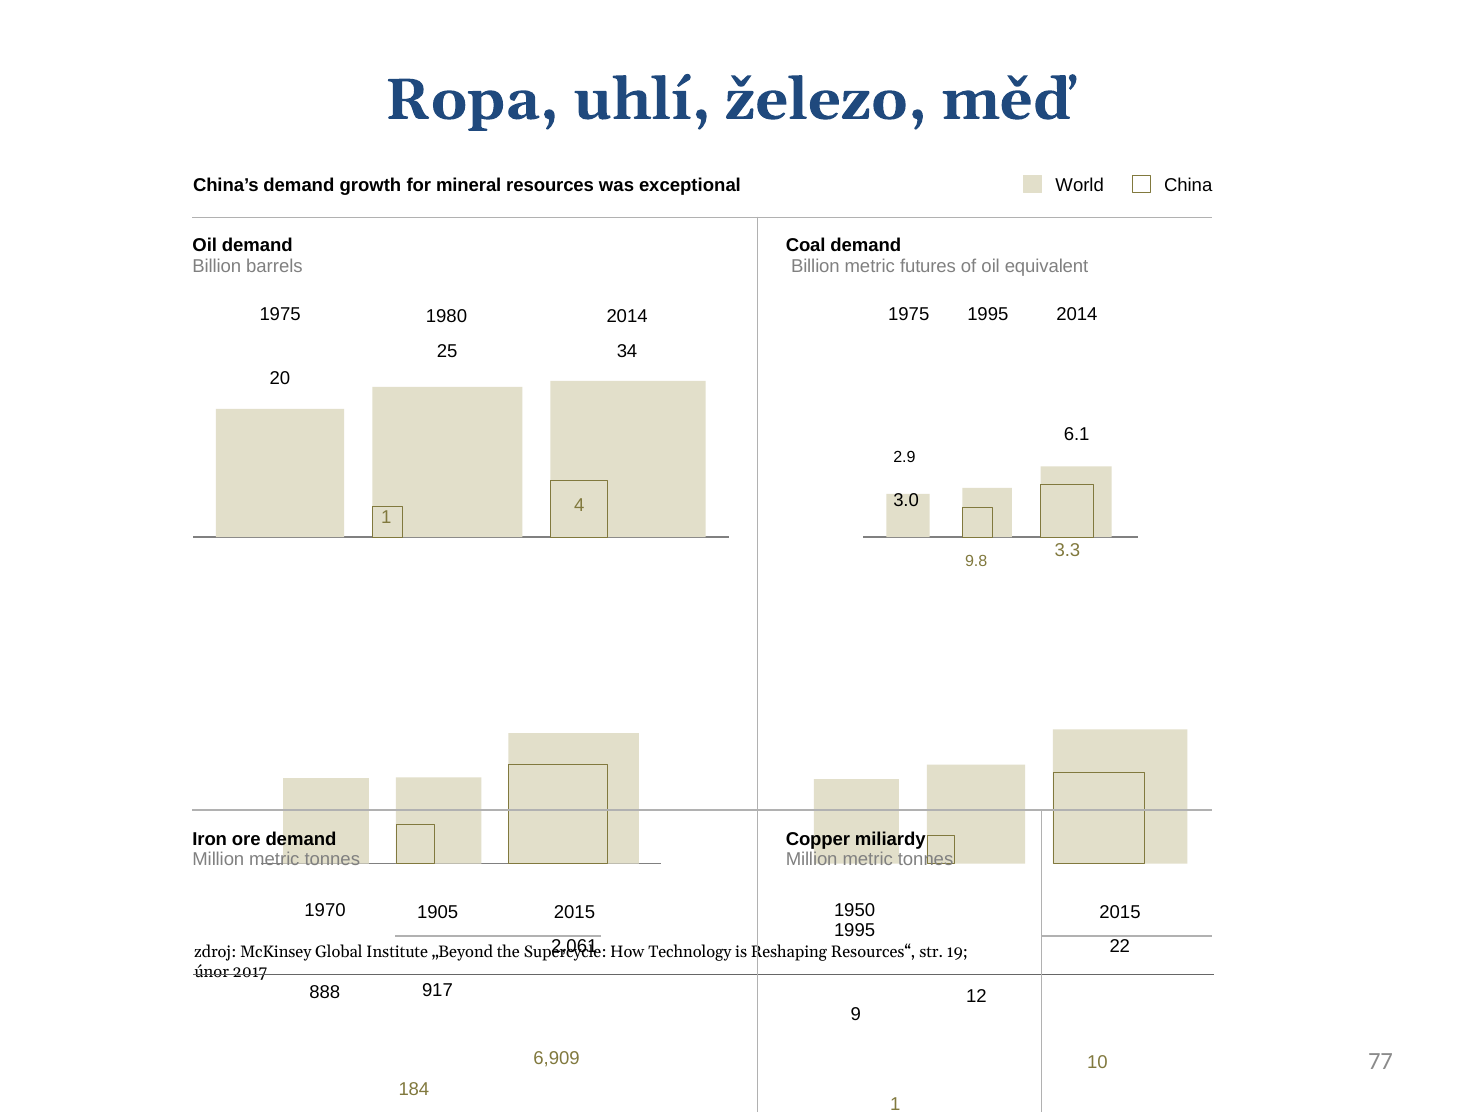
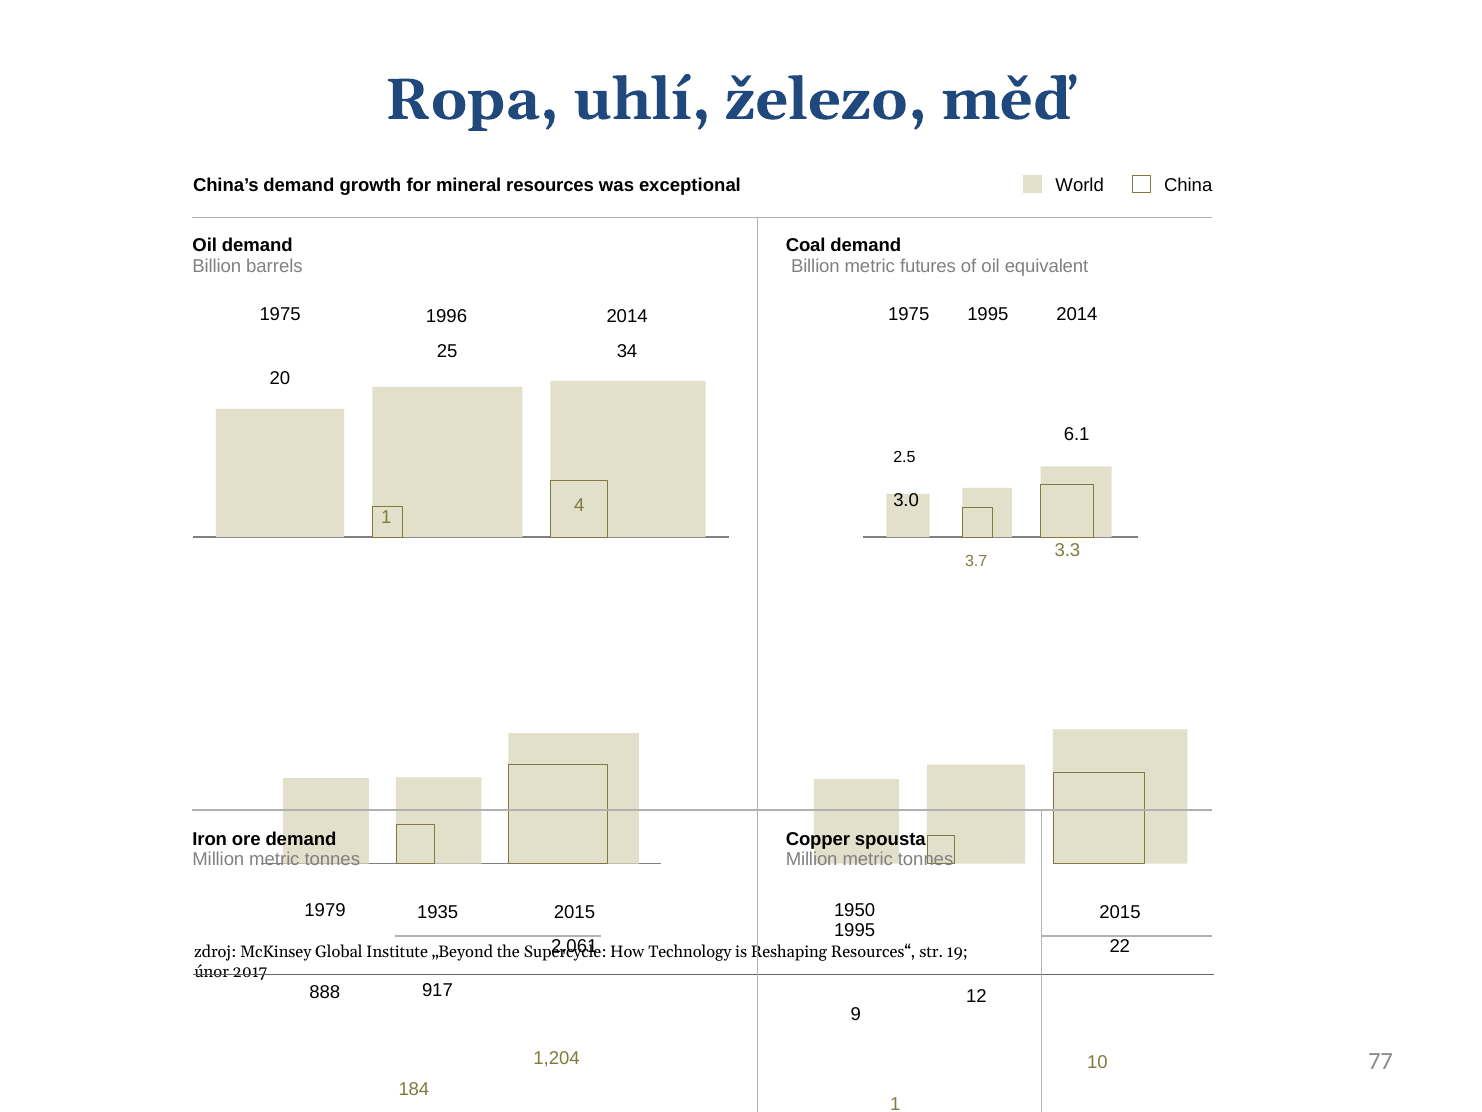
1980: 1980 -> 1996 (446, 316)
2.9: 2.9 -> 2.5 (904, 457)
9.8: 9.8 -> 3.7 (976, 561)
miliardy: miliardy -> spousta (890, 839)
1970: 1970 -> 1979 (325, 910)
1905: 1905 -> 1935 (438, 912)
6,909: 6,909 -> 1,204 (557, 1058)
